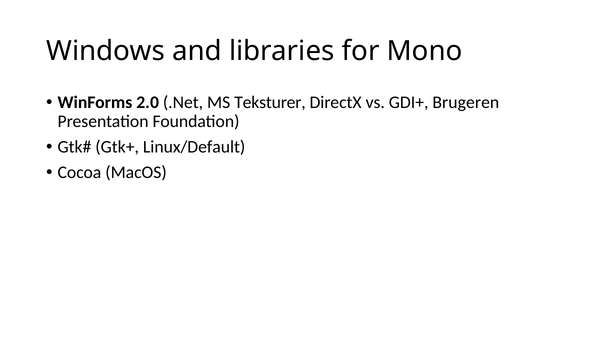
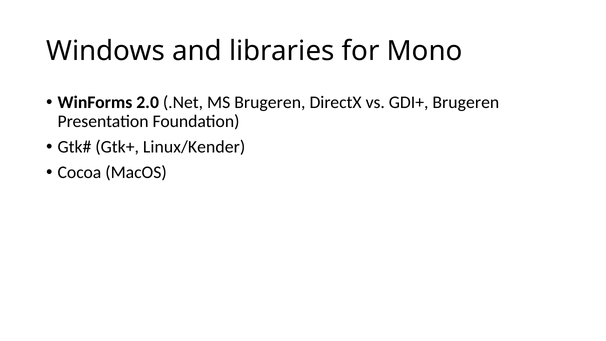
MS Teksturer: Teksturer -> Brugeren (270, 102)
Linux/Default: Linux/Default -> Linux/Kender (194, 147)
